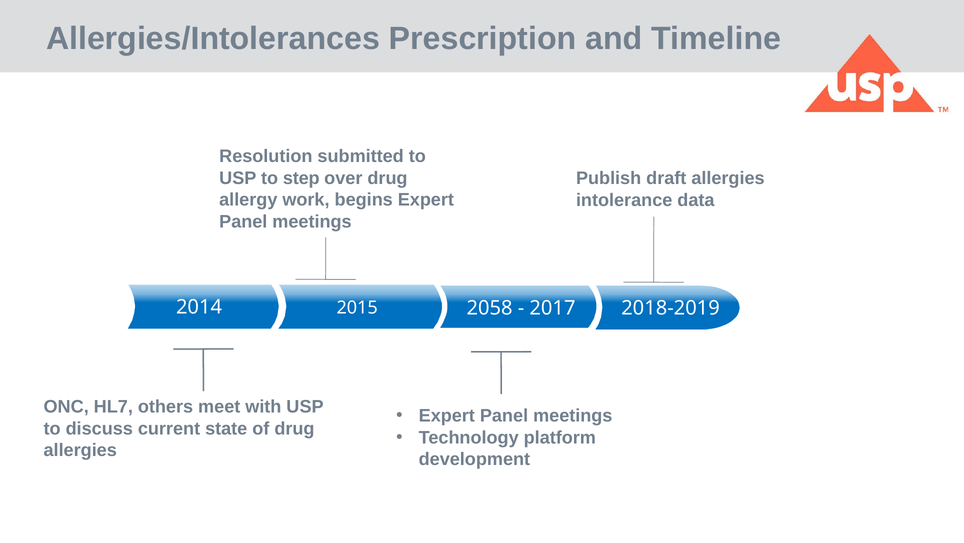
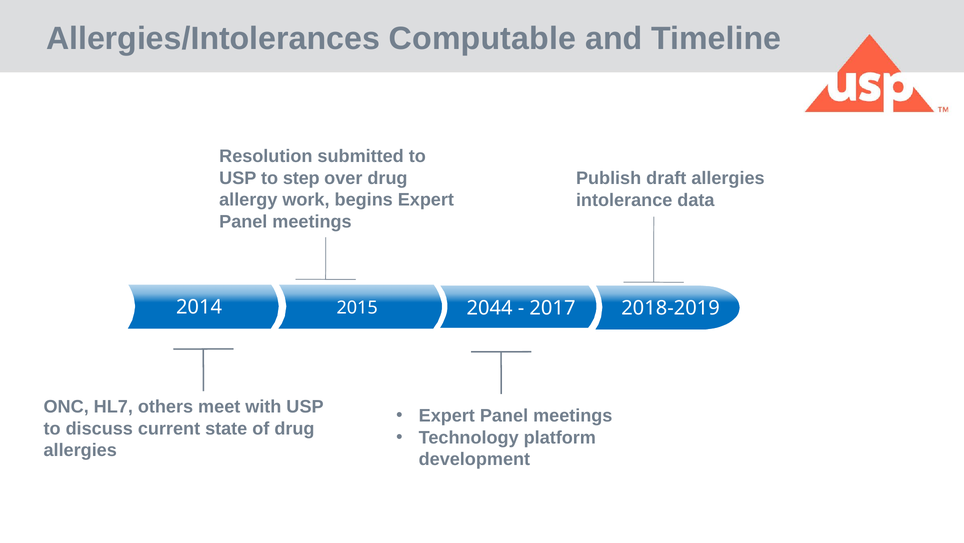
Prescription: Prescription -> Computable (483, 38)
2058: 2058 -> 2044 (490, 308)
